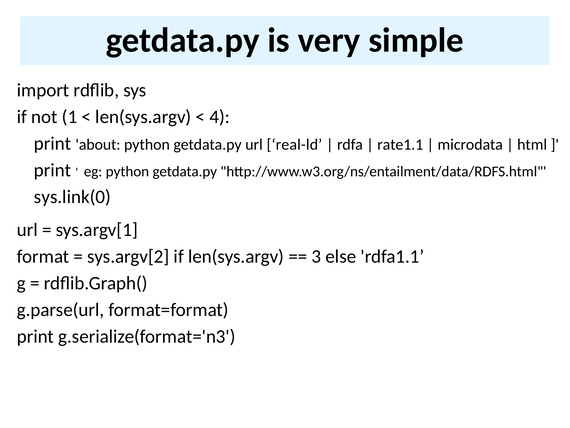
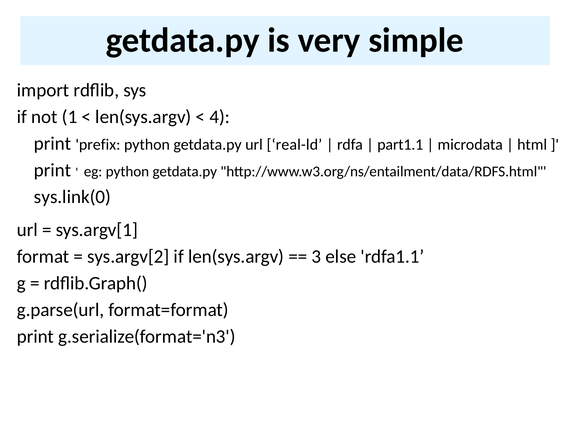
about: about -> prefix (98, 144)
rate1.1: rate1.1 -> part1.1 (400, 144)
